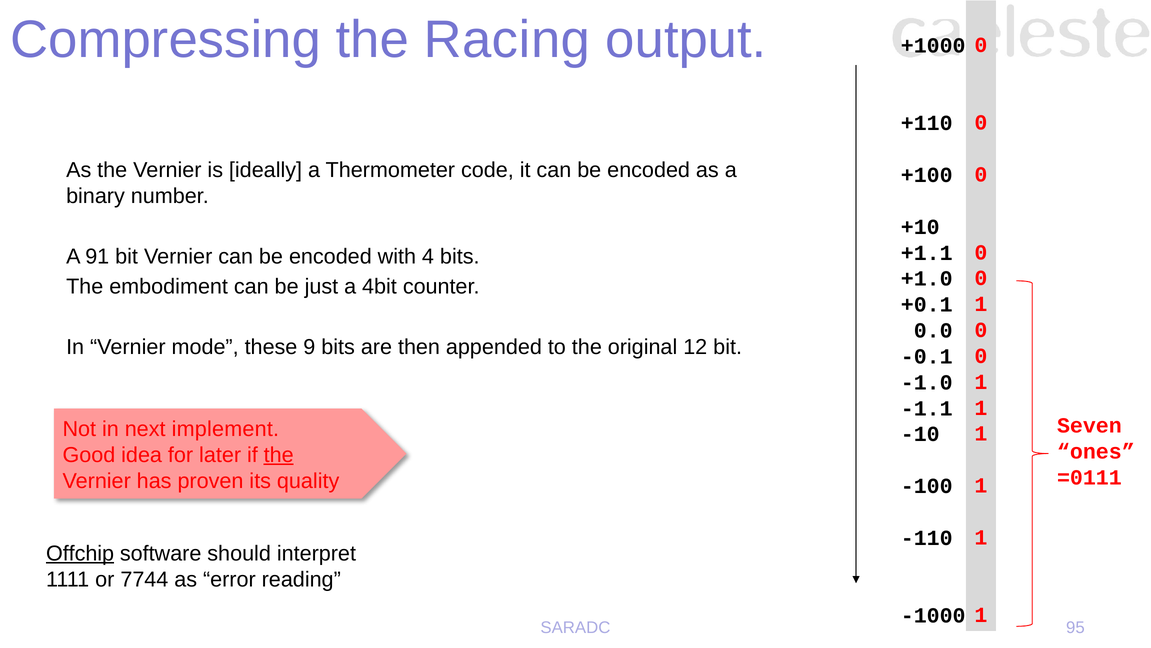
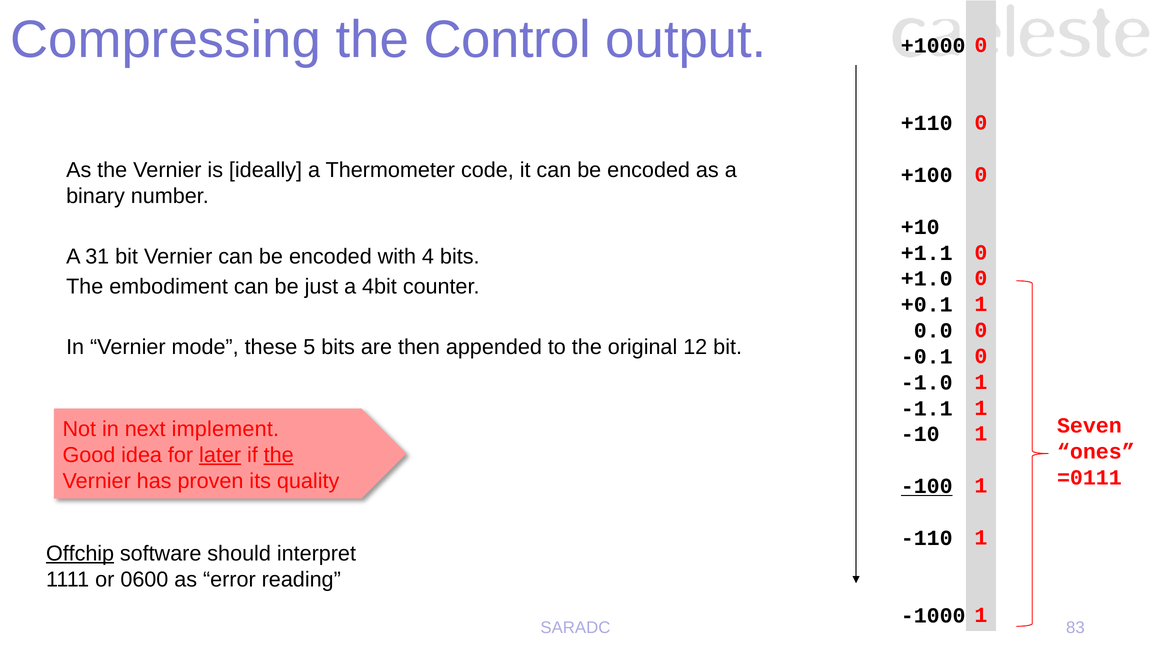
Racing: Racing -> Control (507, 40)
91: 91 -> 31 (97, 256)
9: 9 -> 5 (309, 347)
later underline: none -> present (220, 455)
-100 underline: none -> present (927, 486)
7744: 7744 -> 0600 (144, 579)
95: 95 -> 83 (1075, 627)
